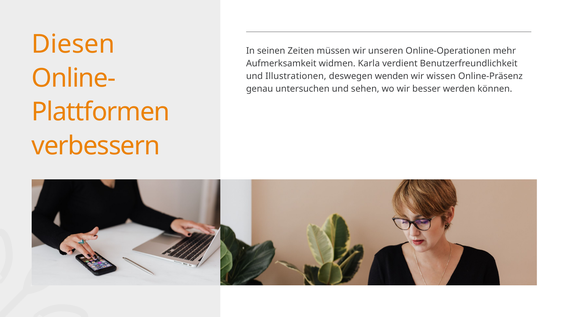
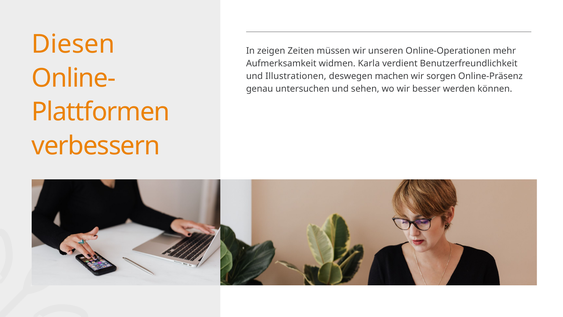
seinen: seinen -> zeigen (271, 51)
wenden: wenden -> machen (392, 76)
wissen: wissen -> sorgen (441, 76)
